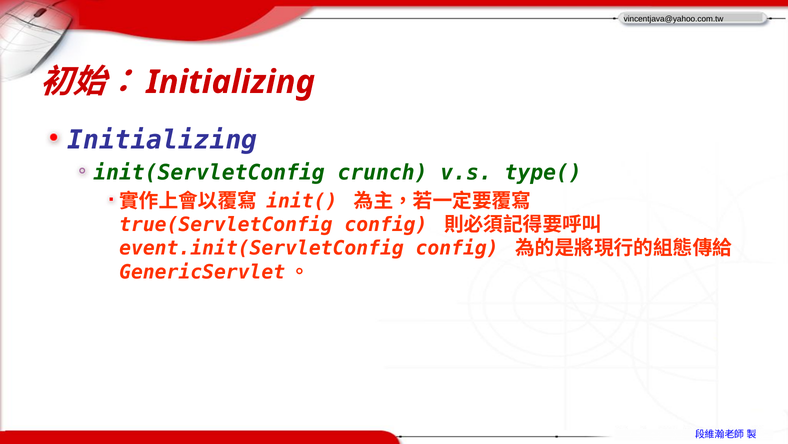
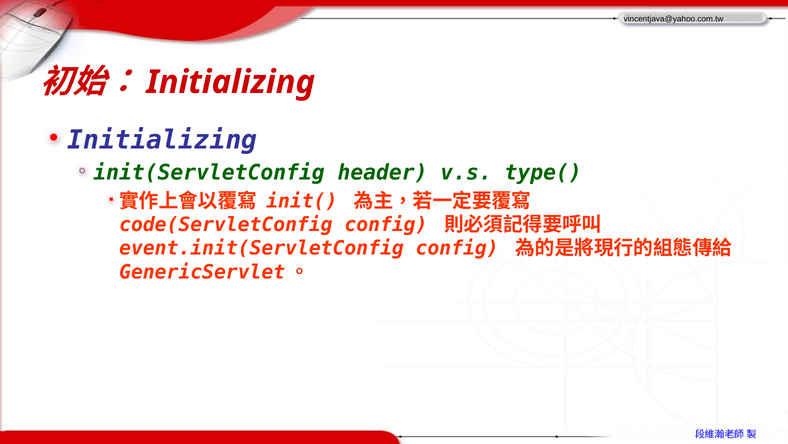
crunch: crunch -> header (383, 172)
true(ServletConfig: true(ServletConfig -> code(ServletConfig (226, 224)
